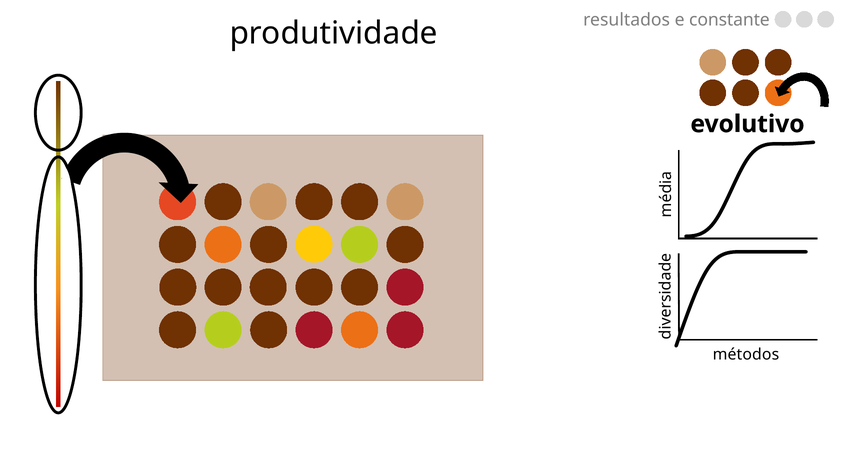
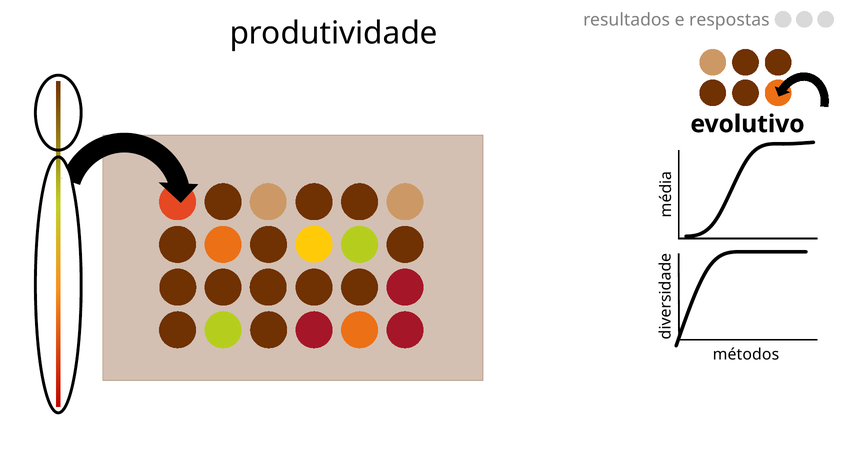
constante: constante -> respostas (729, 20)
